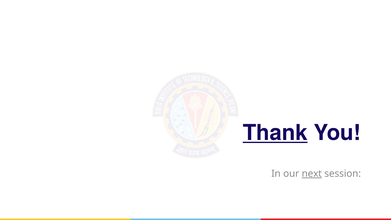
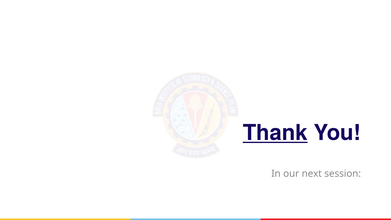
next underline: present -> none (312, 174)
